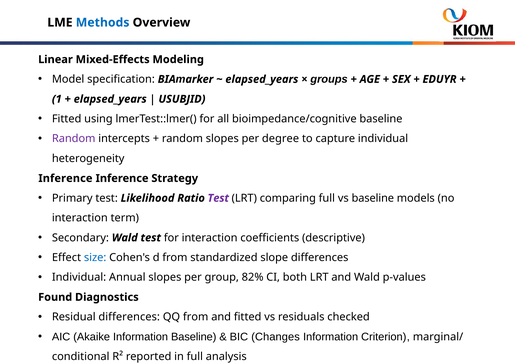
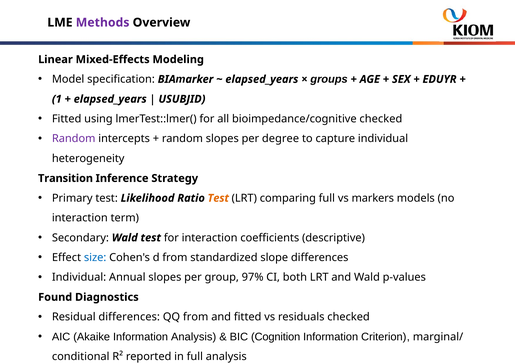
Methods colour: blue -> purple (103, 23)
bioimpedance/cognitive baseline: baseline -> checked (381, 119)
Inference: Inference -> Transition (66, 178)
Test colour: purple -> orange (218, 198)
vs baseline: baseline -> markers (373, 198)
82%: 82% -> 97% (253, 277)
Information Baseline: Baseline -> Analysis (194, 337)
Changes: Changes -> Cognition (276, 337)
